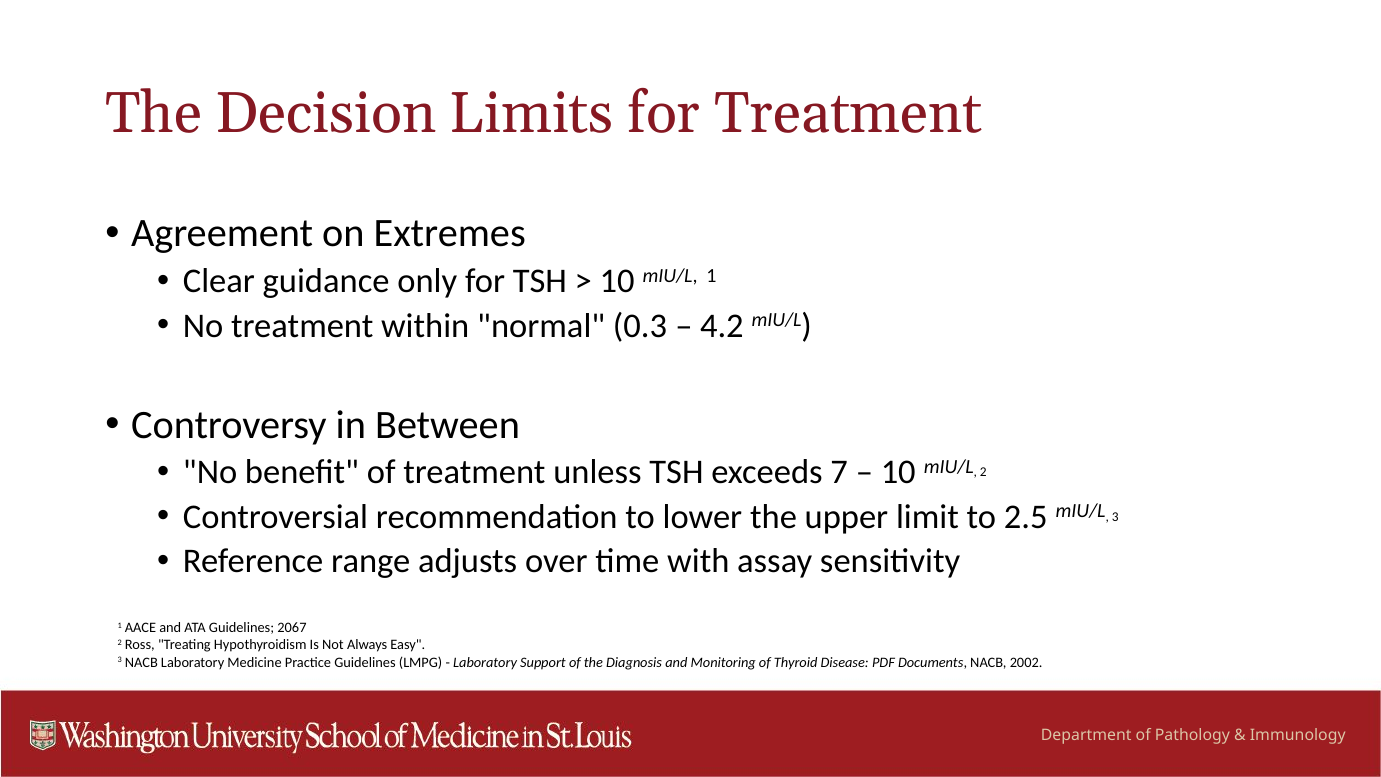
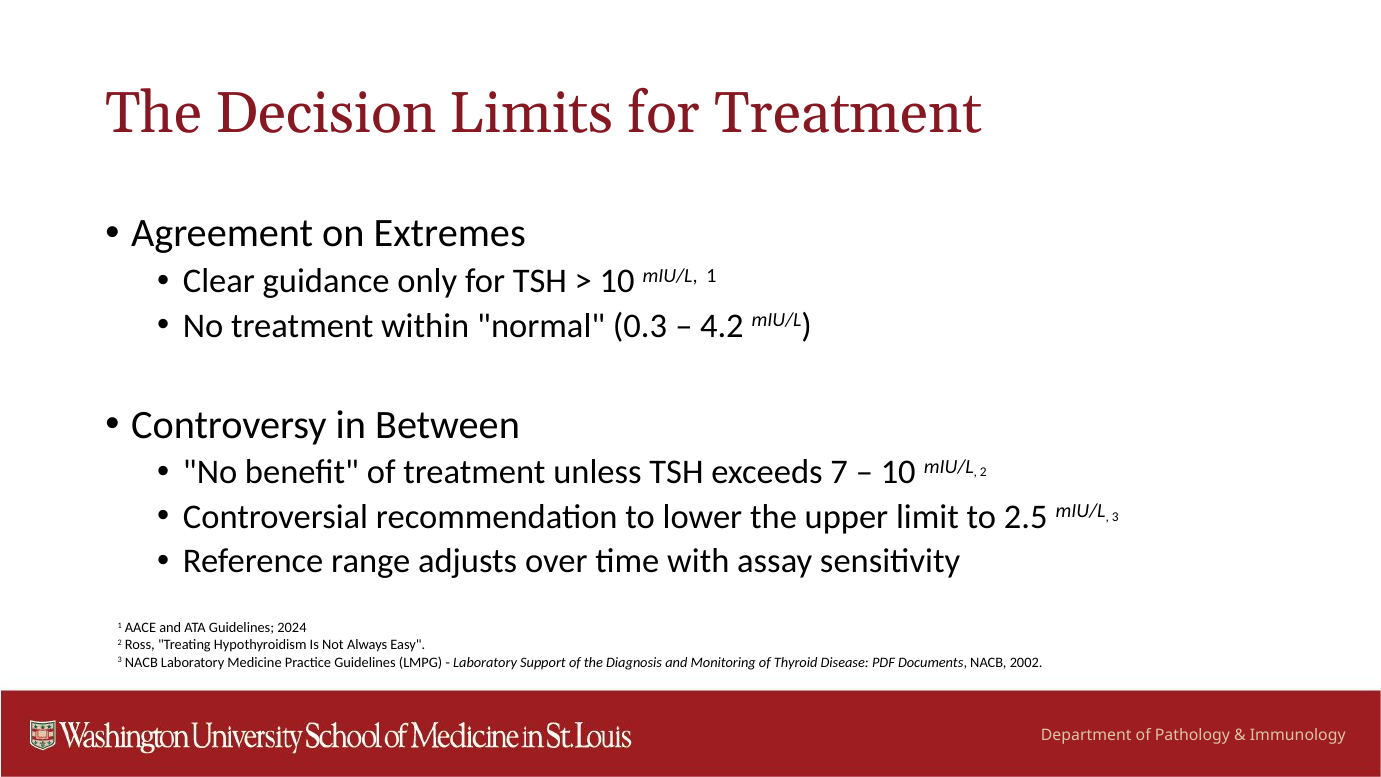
2067: 2067 -> 2024 (292, 628)
